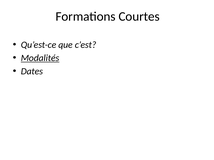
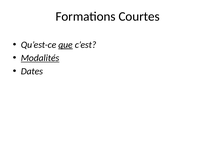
que underline: none -> present (66, 45)
